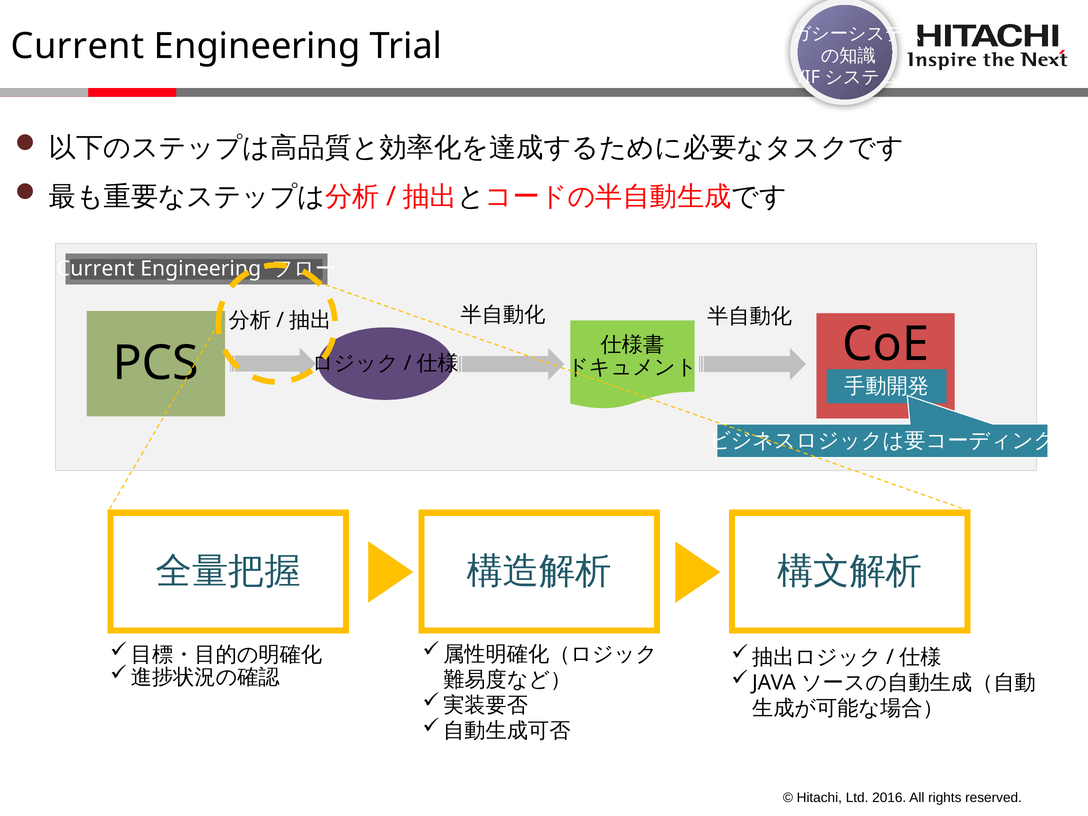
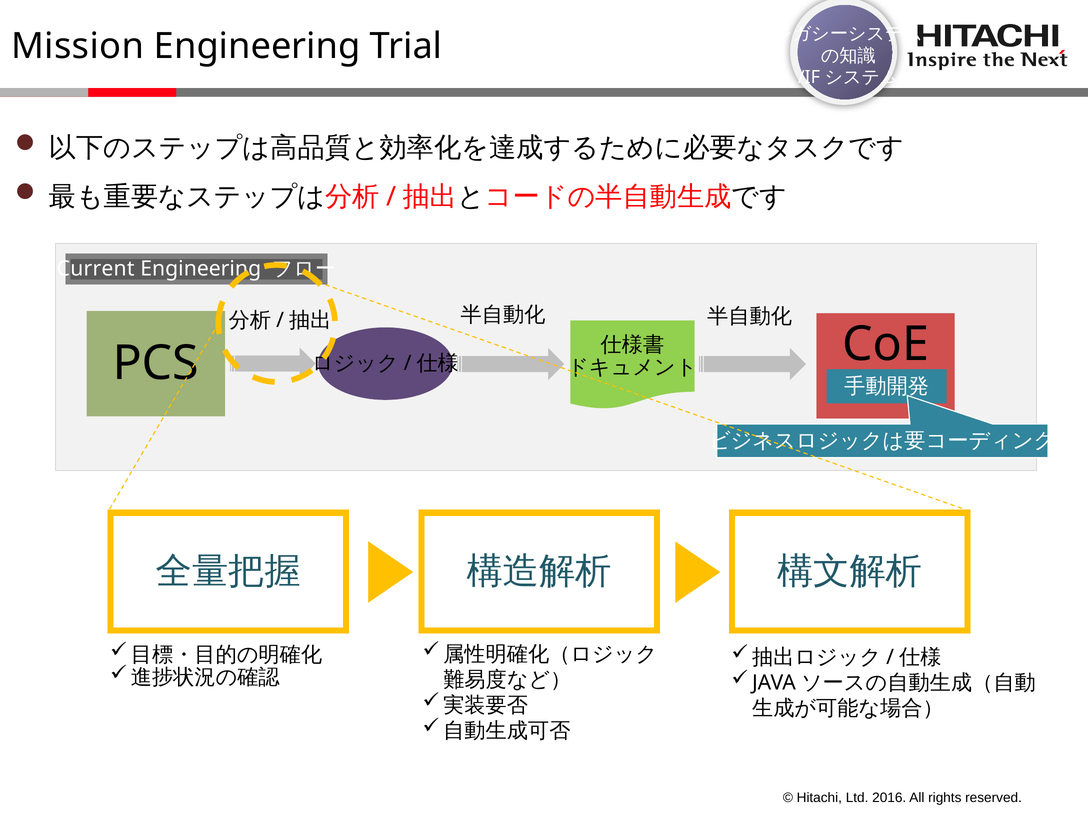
Current: Current -> Mission (78, 46)
